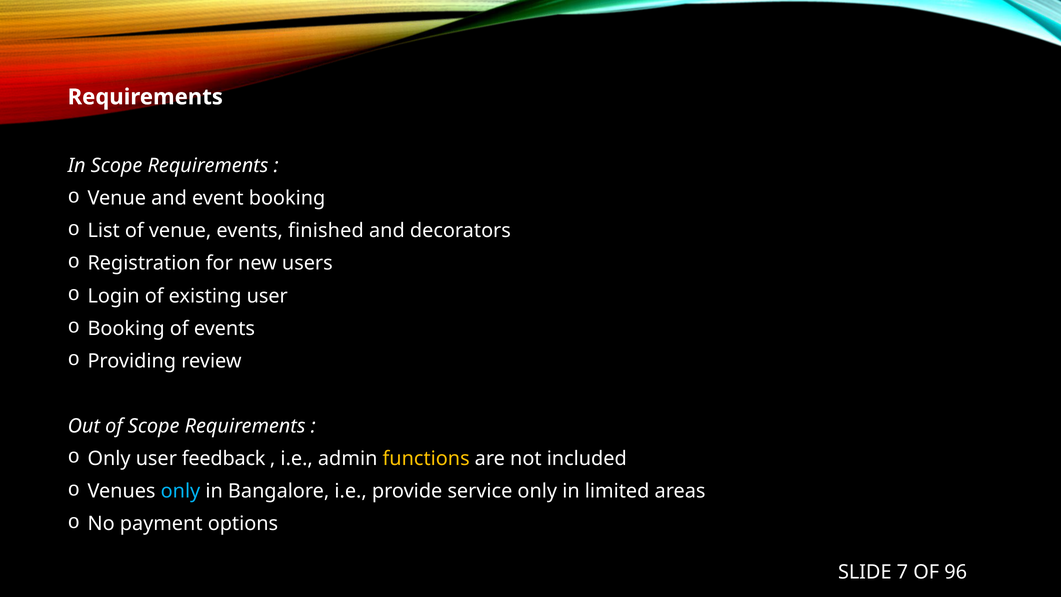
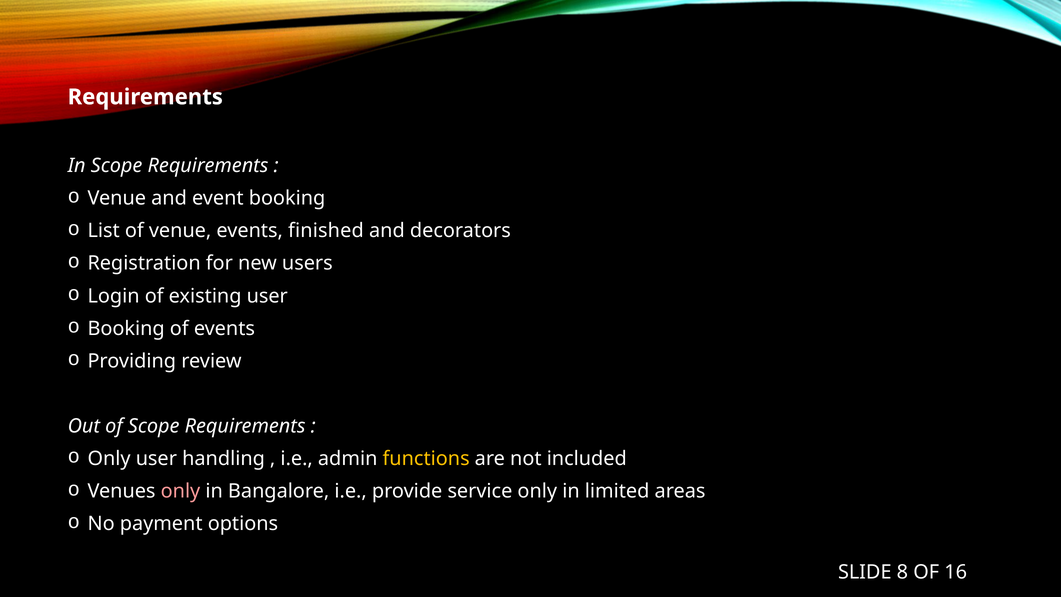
feedback: feedback -> handling (224, 459)
only colour: light blue -> pink (180, 491)
7: 7 -> 8 (902, 572)
96: 96 -> 16 (956, 572)
